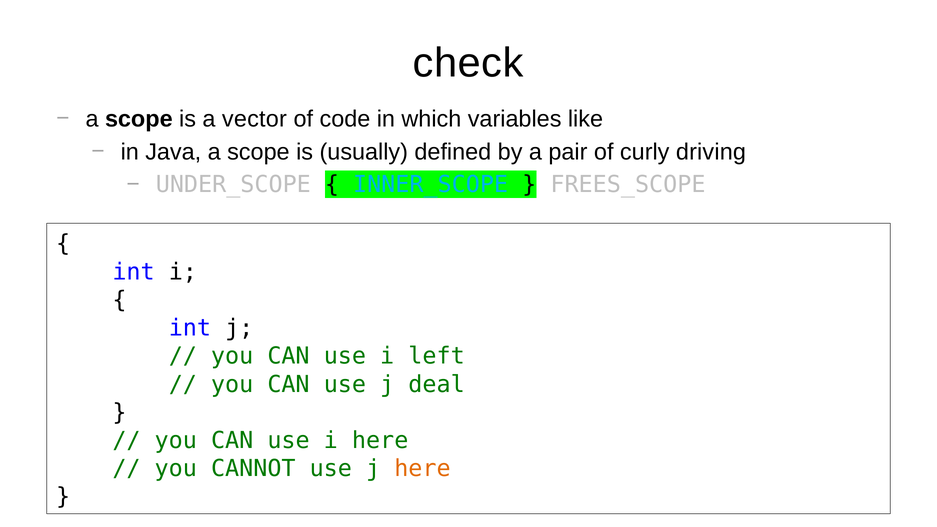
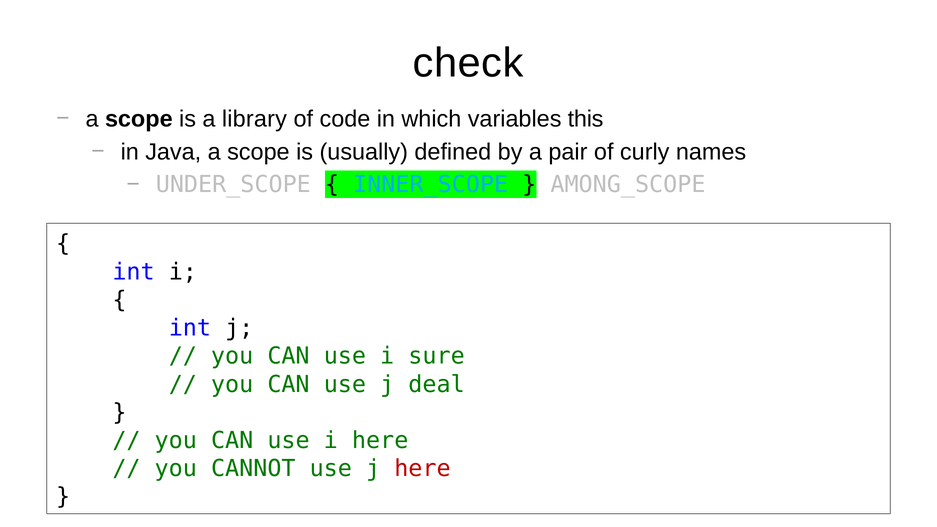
vector: vector -> library (254, 119)
like: like -> this (586, 119)
driving: driving -> names (711, 152)
FREES_SCOPE: FREES_SCOPE -> AMONG_SCOPE (628, 185)
left: left -> sure (437, 356)
here colour: orange -> red (422, 469)
